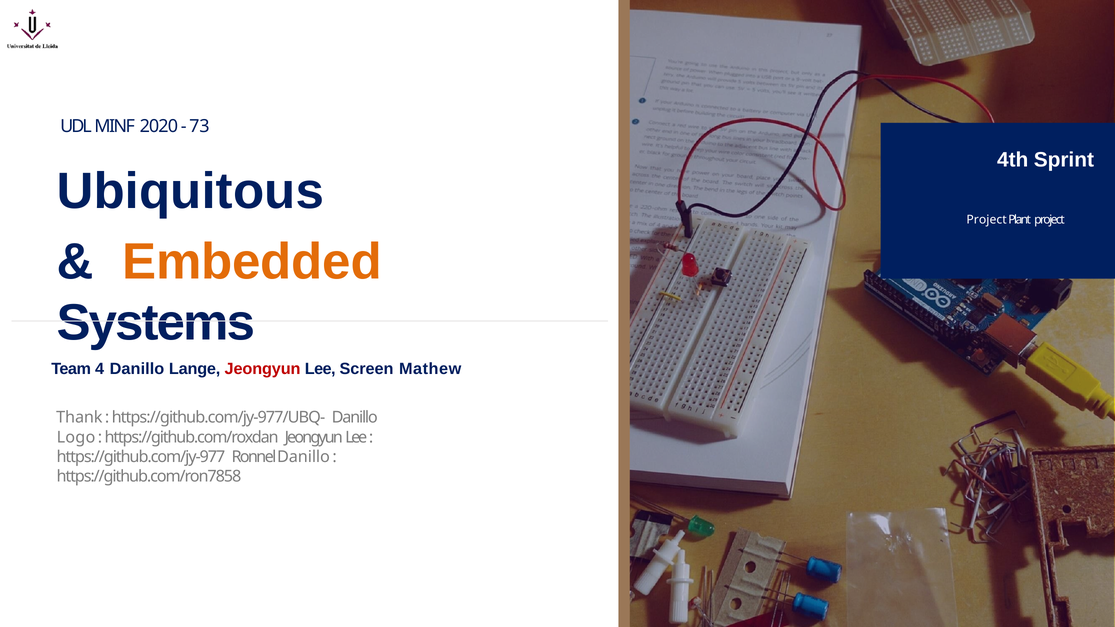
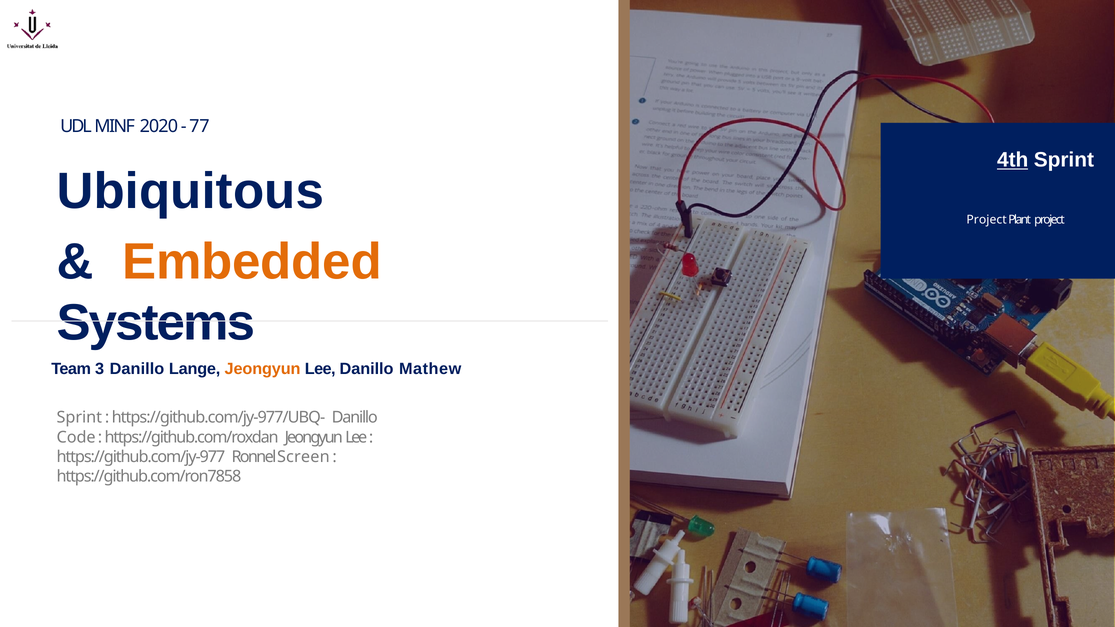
73: 73 -> 77 (199, 127)
4th underline: none -> present (1013, 160)
4: 4 -> 3 (100, 369)
Jeongyun colour: red -> orange (263, 369)
Lee Screen: Screen -> Danillo (367, 369)
Thank: Thank -> Sprint (79, 418)
Logo: Logo -> Code (76, 437)
Ronnel Danillo: Danillo -> Screen (303, 457)
